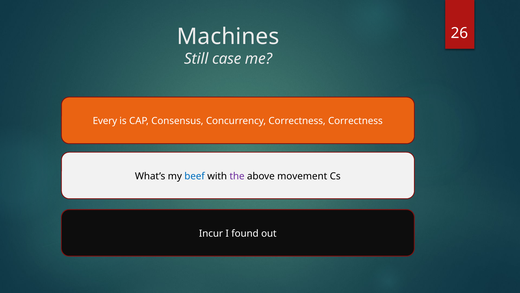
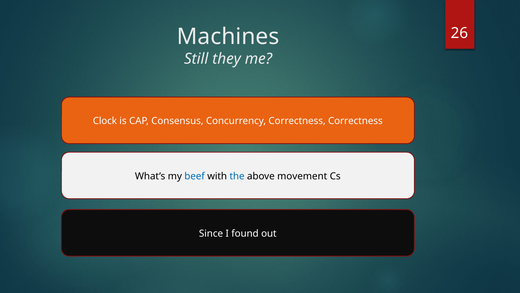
case: case -> they (227, 59)
Every: Every -> Clock (105, 121)
the colour: purple -> blue (237, 176)
Incur: Incur -> Since (211, 233)
